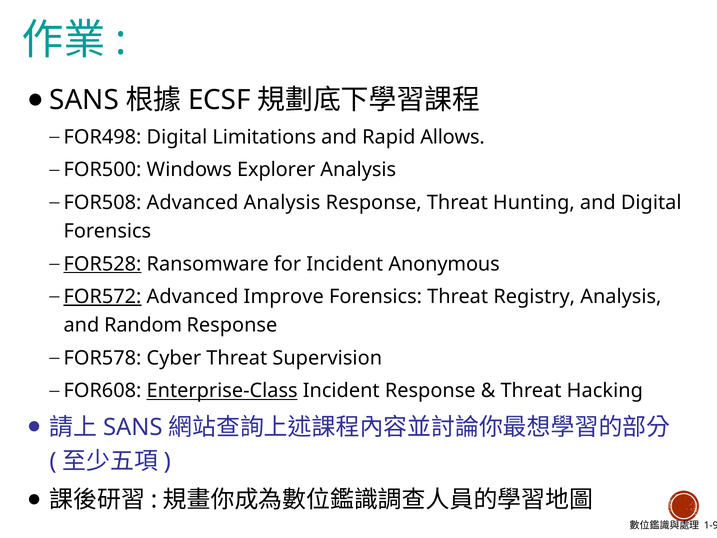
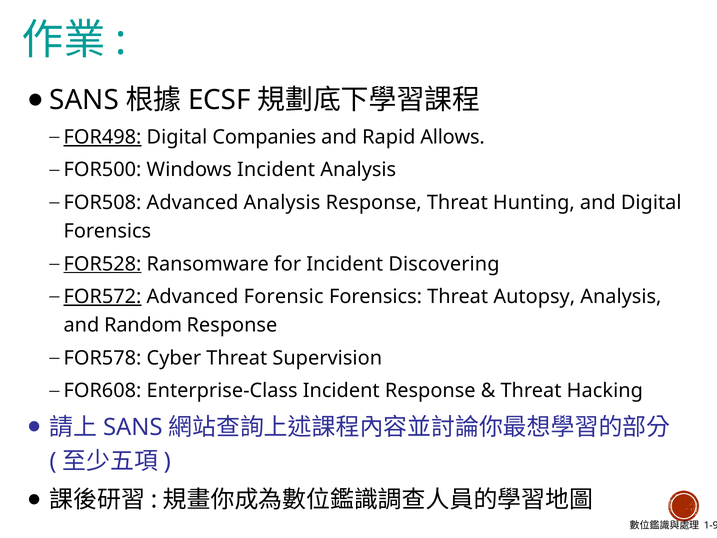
FOR498 underline: none -> present (103, 137)
Limitations: Limitations -> Companies (264, 137)
Windows Explorer: Explorer -> Incident (276, 170)
Anonymous: Anonymous -> Discovering (444, 264)
Improve: Improve -> Forensic (284, 297)
Registry: Registry -> Autopsy (534, 297)
Enterprise-Class underline: present -> none (222, 391)
